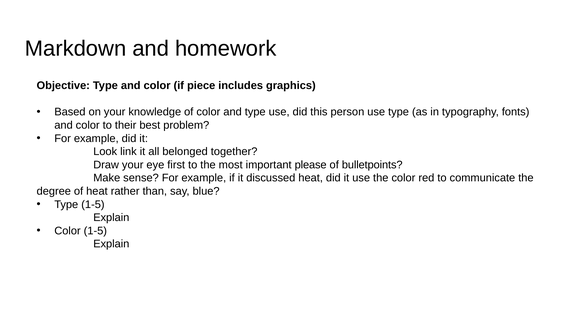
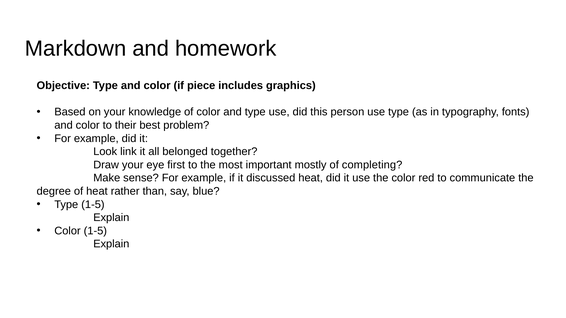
please: please -> mostly (311, 165)
bulletpoints: bulletpoints -> completing (372, 165)
